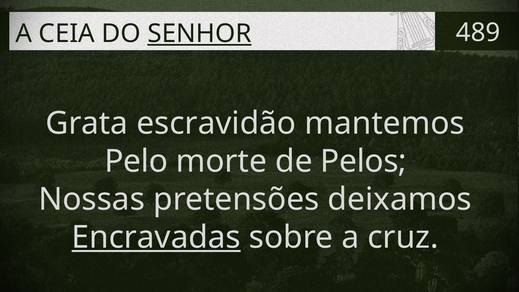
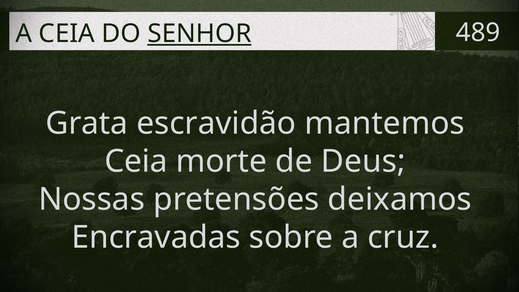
Pelo: Pelo -> Ceia (136, 161)
Pelos: Pelos -> Deus (363, 161)
Encravadas underline: present -> none (156, 237)
